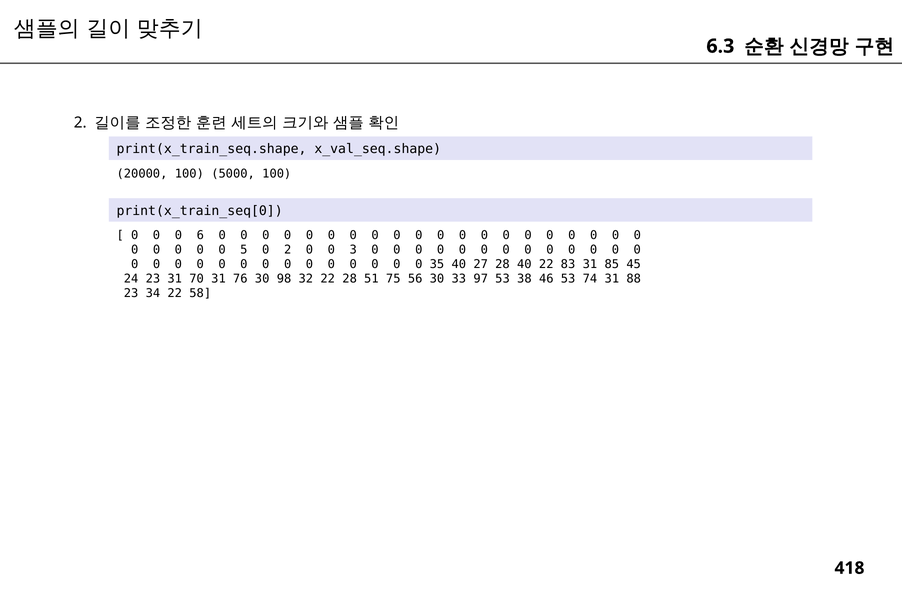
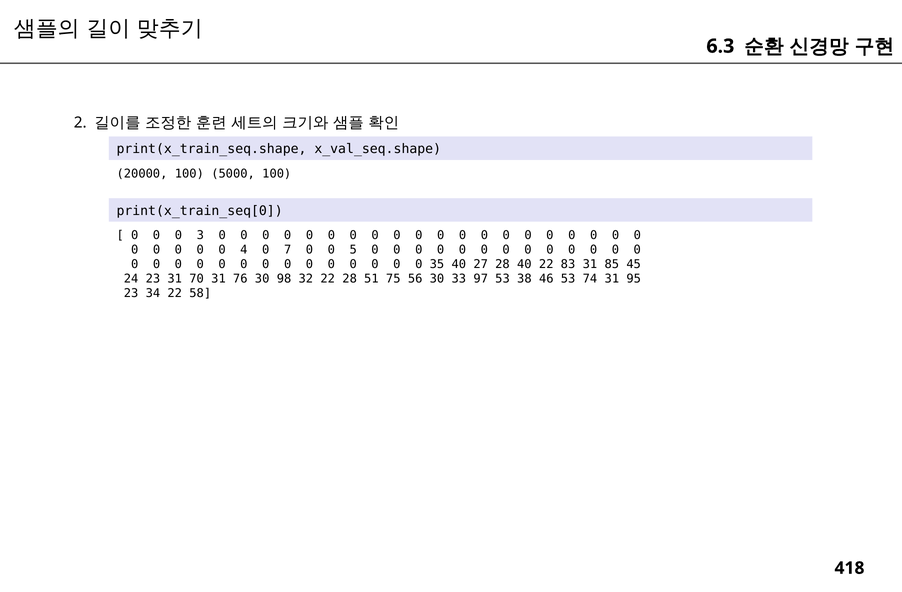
6: 6 -> 3 (200, 236)
5: 5 -> 4 (244, 250)
0 2: 2 -> 7 (288, 250)
3: 3 -> 5 (353, 250)
88: 88 -> 95 (634, 279)
